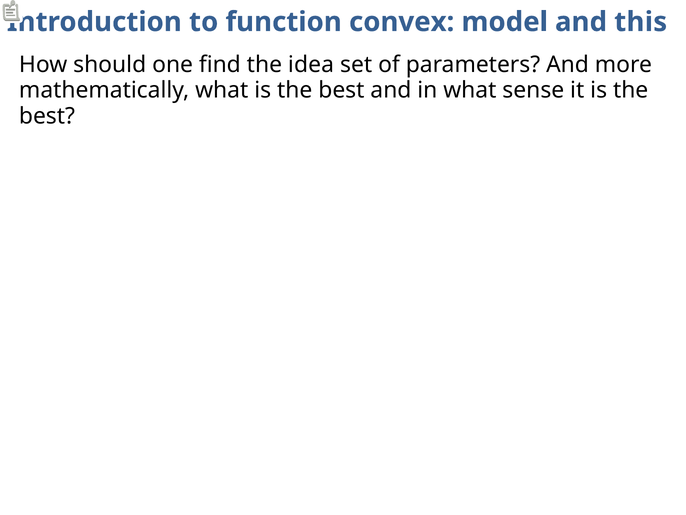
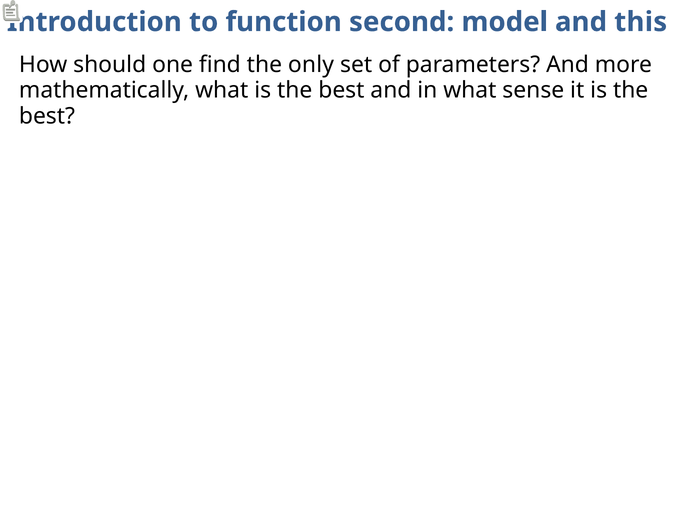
convex: convex -> second (402, 22)
idea: idea -> only (311, 64)
